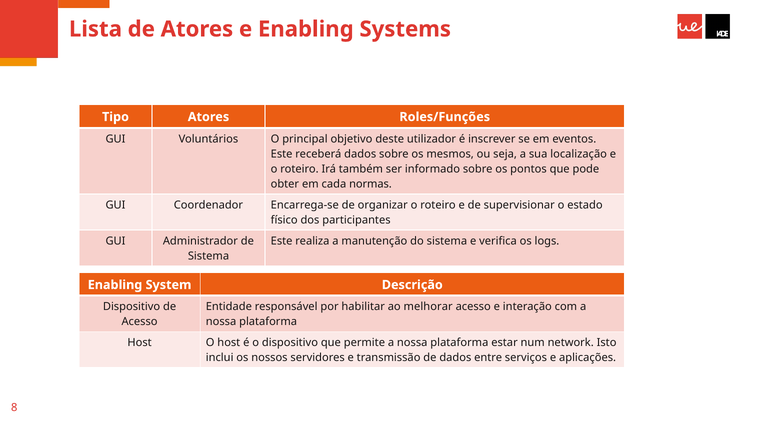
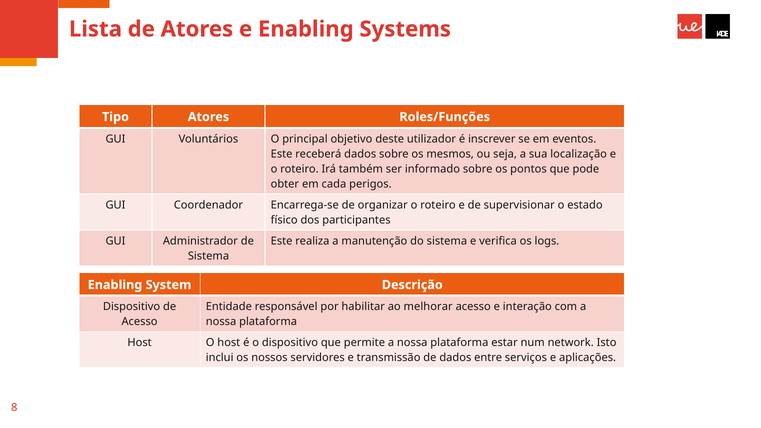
normas: normas -> perigos (370, 184)
